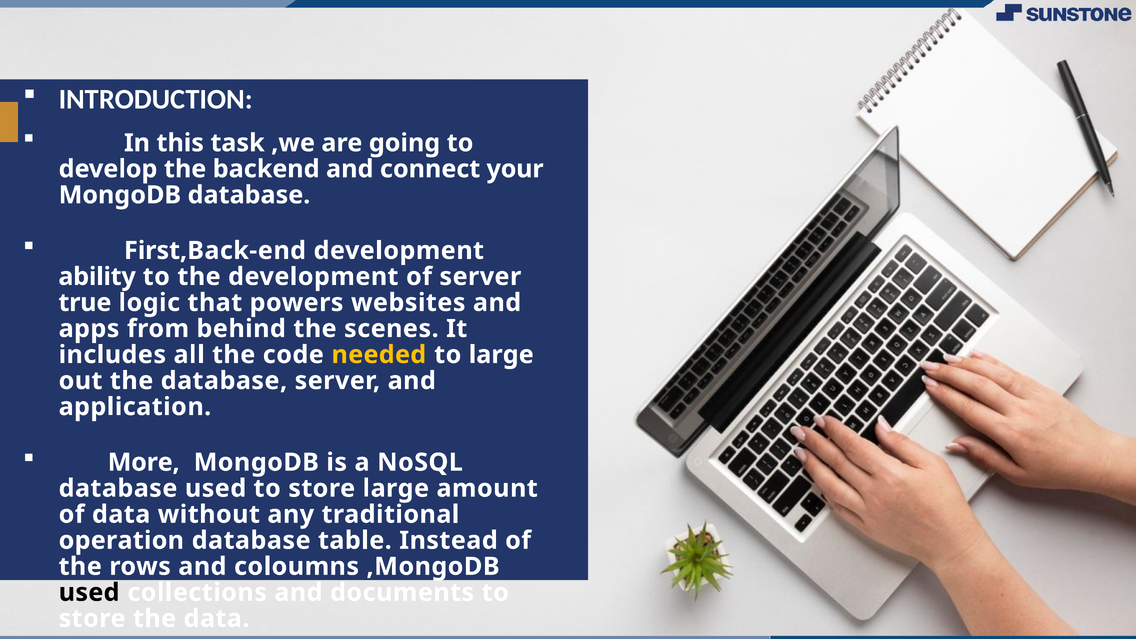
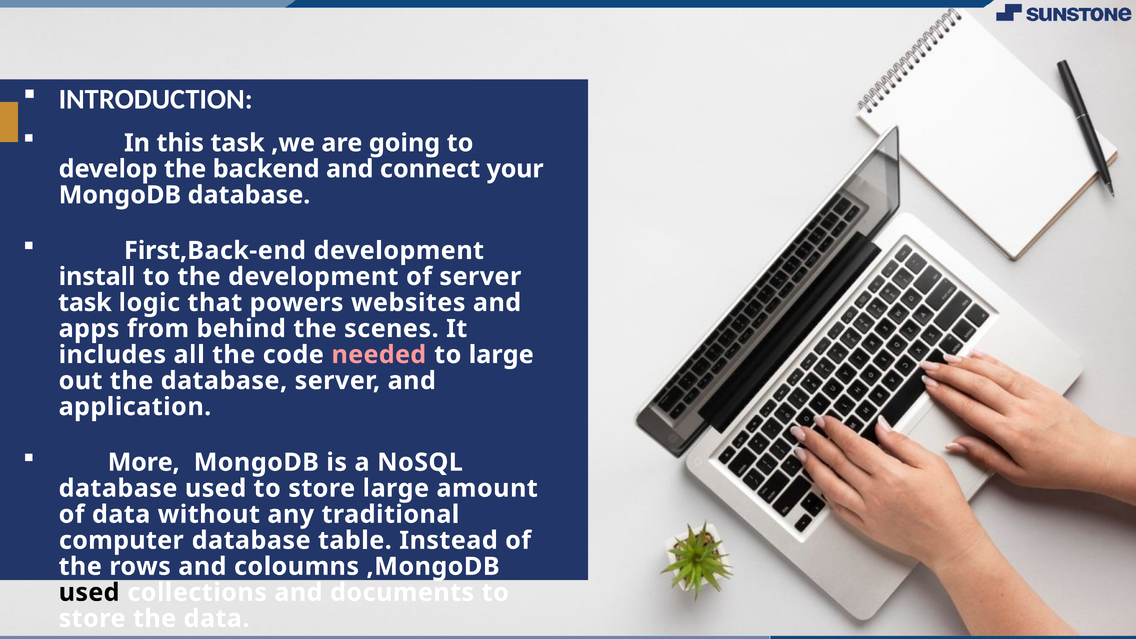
ability: ability -> install (97, 277)
true: true -> task (85, 303)
needed colour: yellow -> pink (379, 355)
operation: operation -> computer (121, 540)
